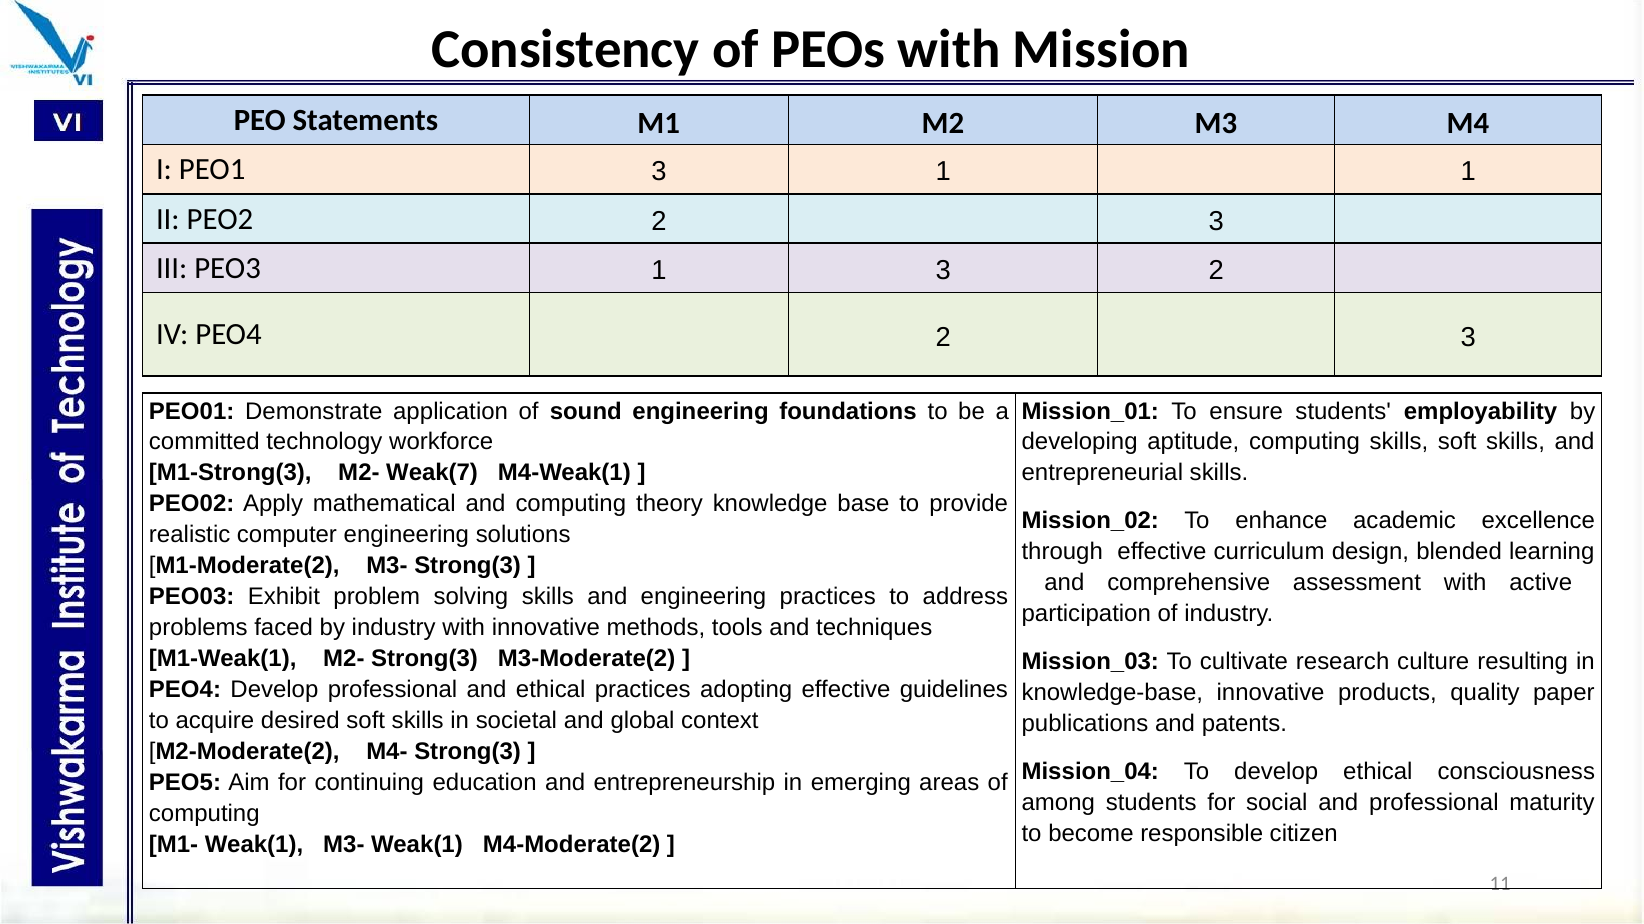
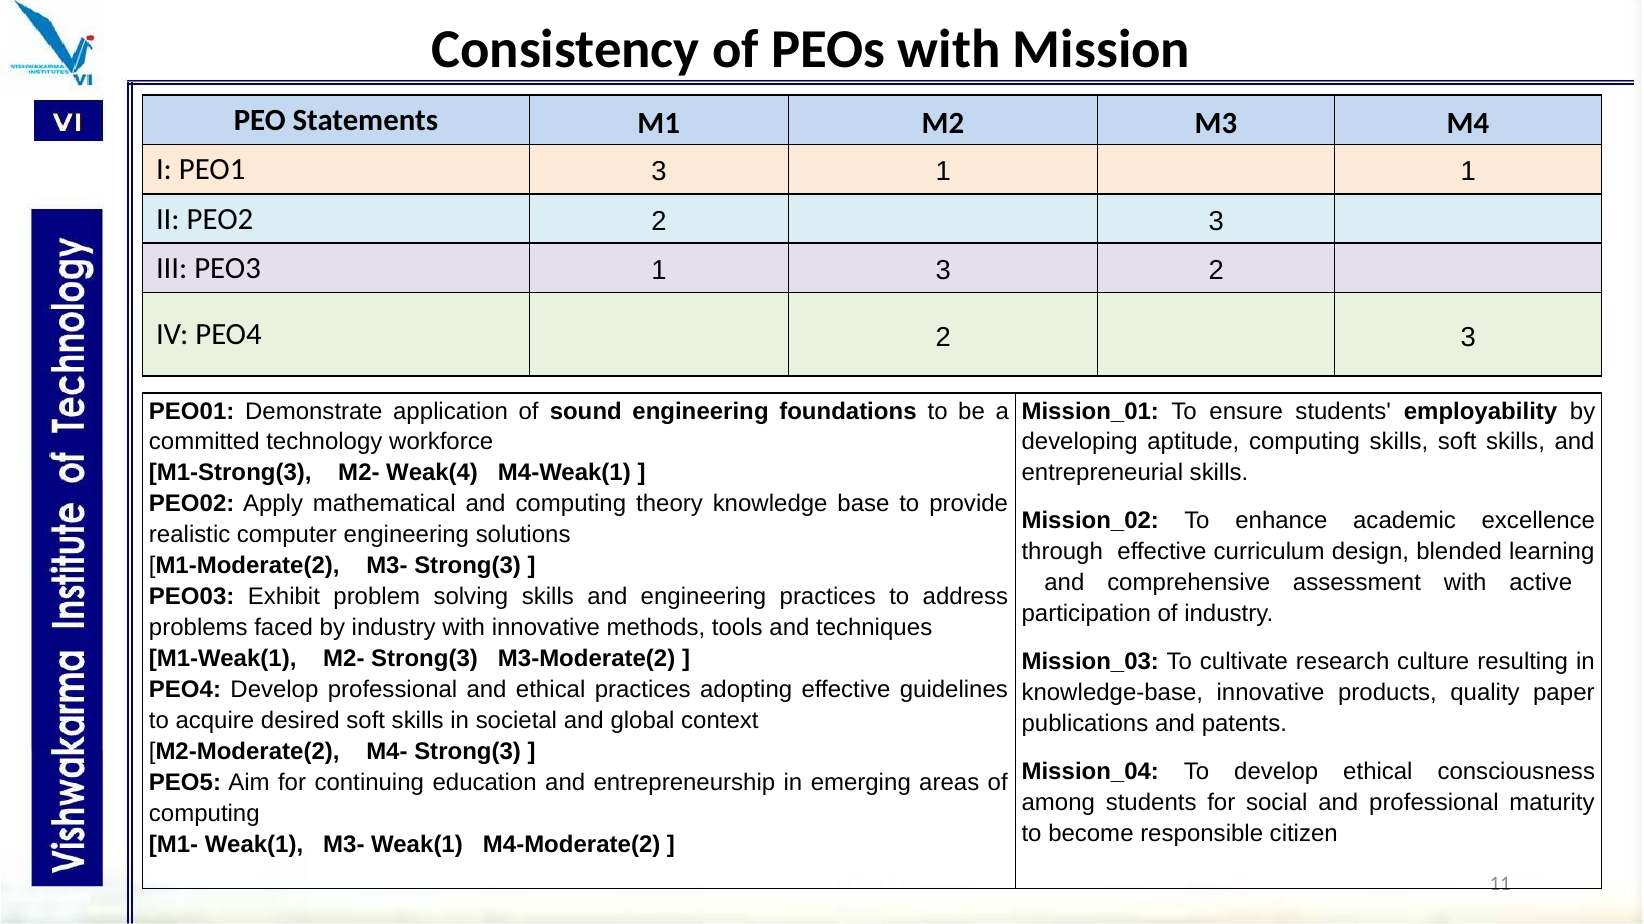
Weak(7: Weak(7 -> Weak(4 (432, 473)
